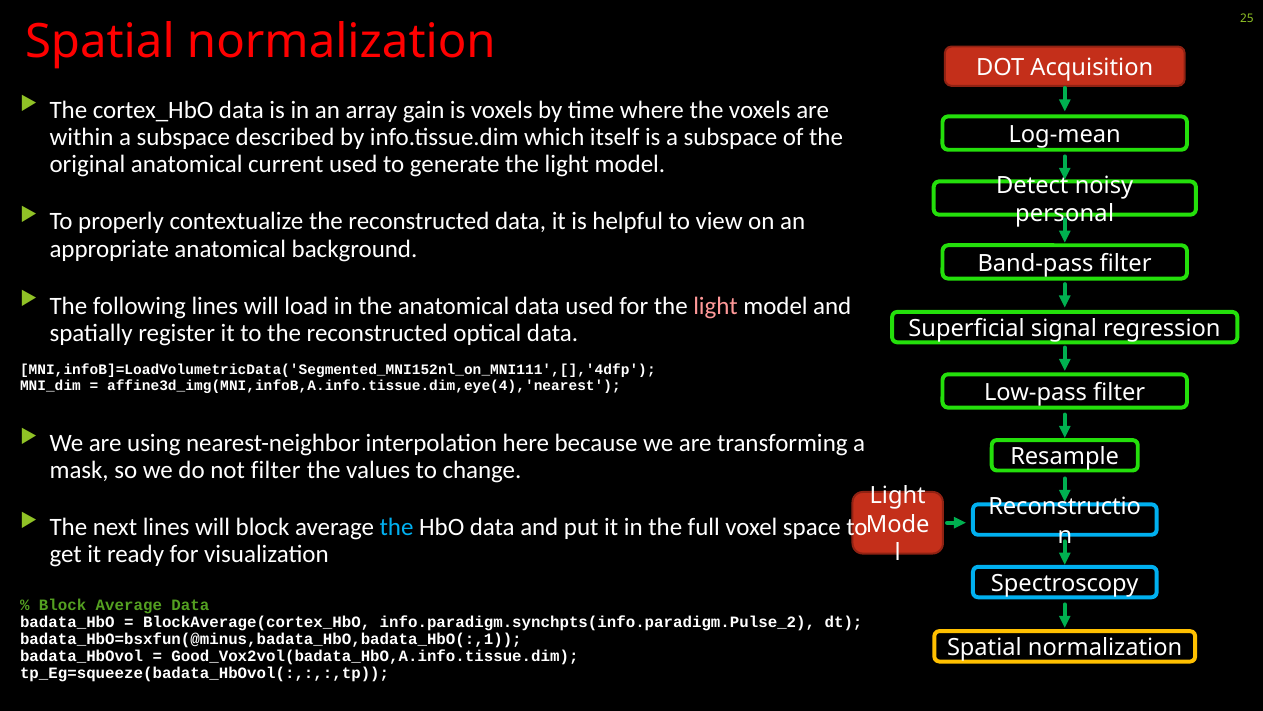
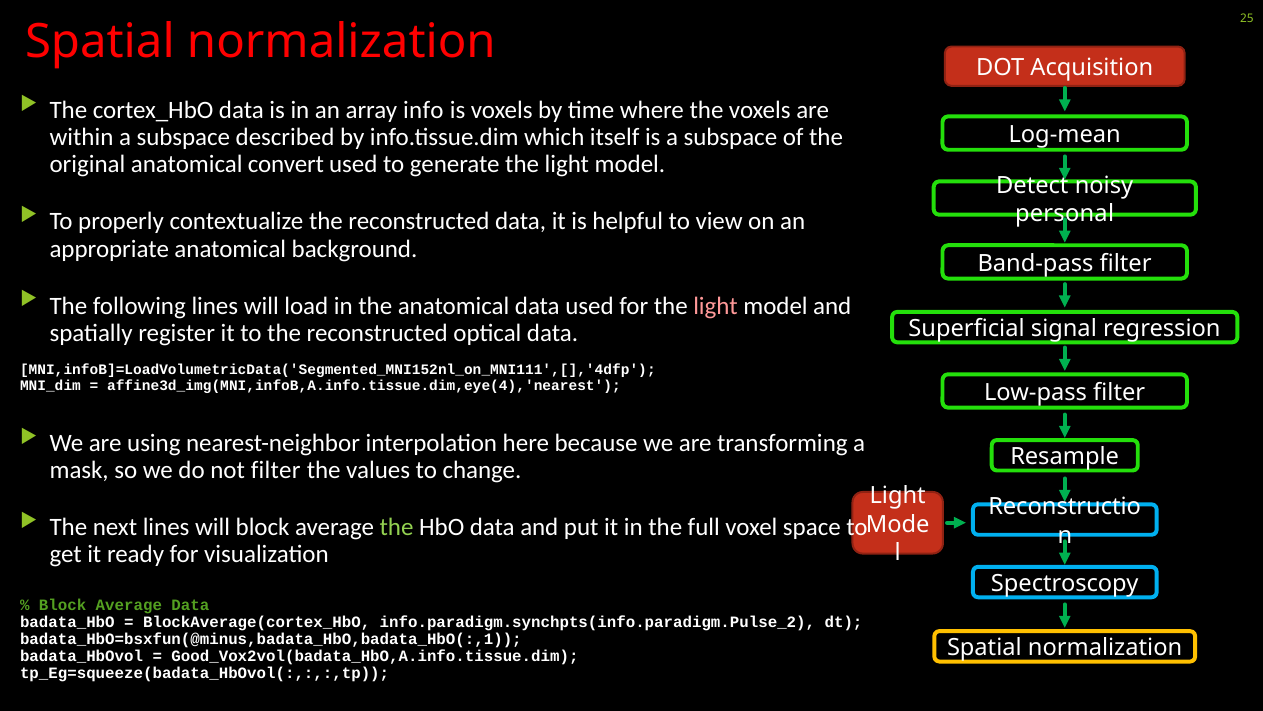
gain: gain -> info (423, 111)
current: current -> convert (286, 165)
the colour: light blue -> light green (397, 527)
